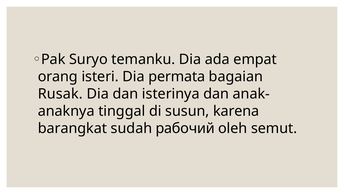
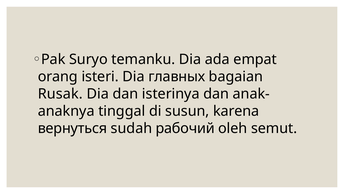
permata: permata -> главных (177, 76)
barangkat: barangkat -> вернуться (72, 128)
